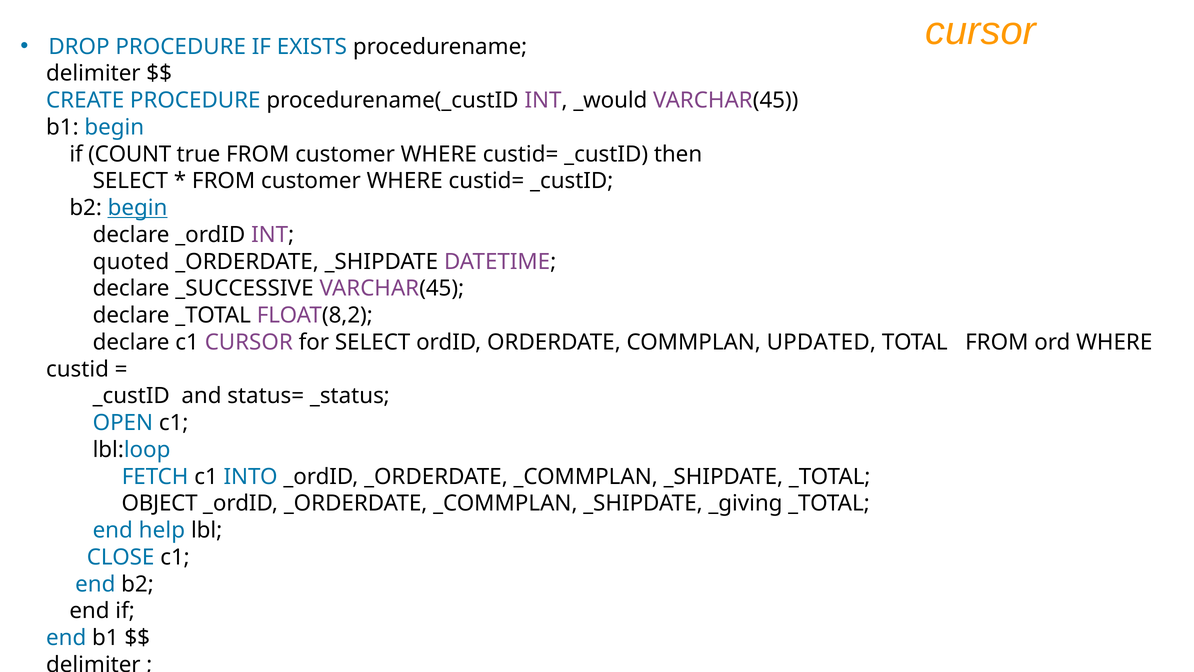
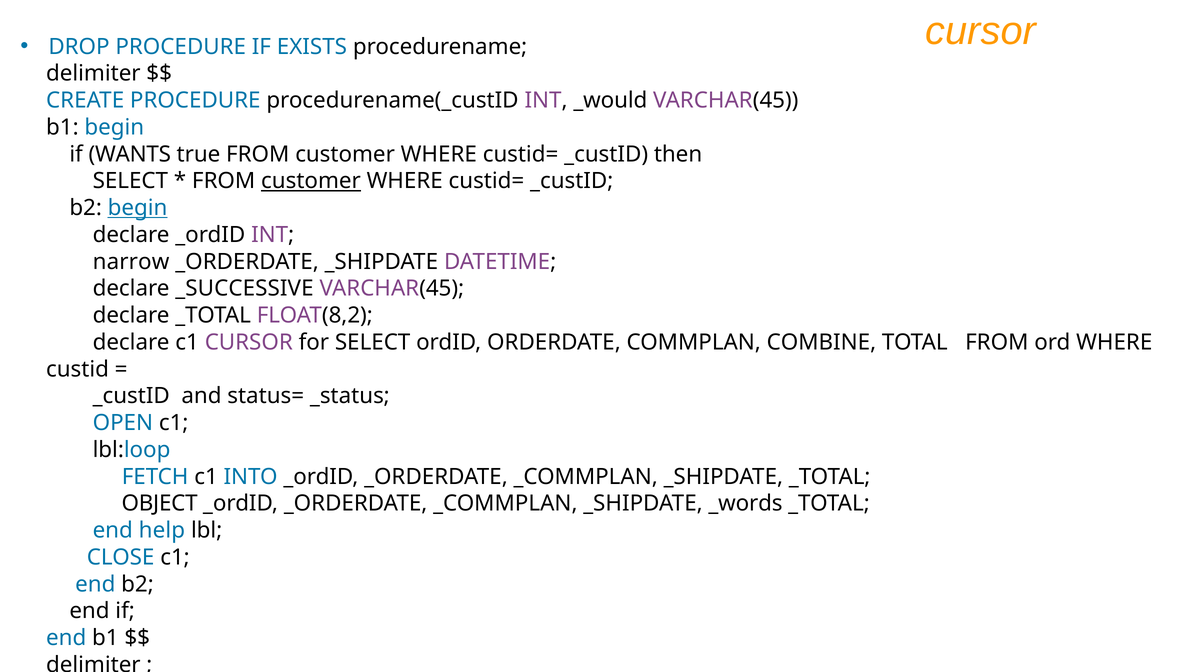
COUNT: COUNT -> WANTS (130, 154)
customer underline: none -> present (311, 181)
quoted: quoted -> narrow (131, 262)
UPDATED: UPDATED -> COMBINE (821, 342)
_giving: _giving -> _words (745, 503)
